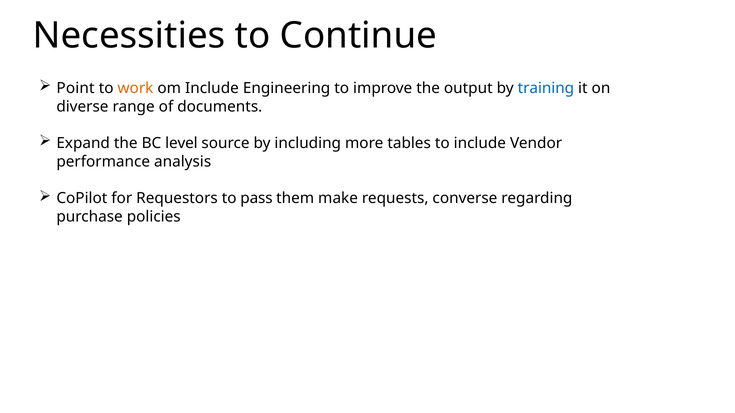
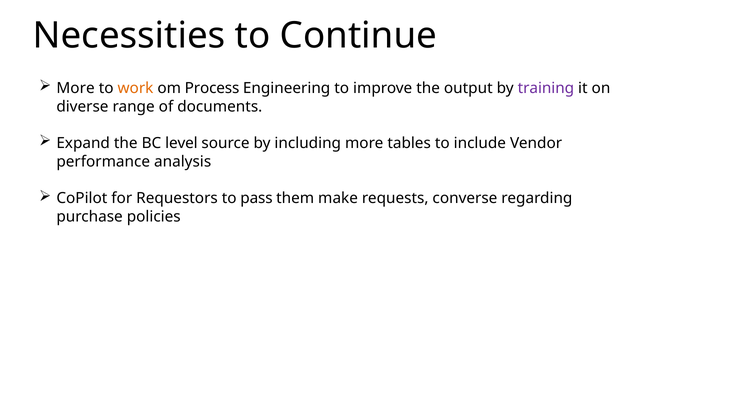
Point: Point -> More (76, 88)
om Include: Include -> Process (212, 88)
training colour: blue -> purple (546, 88)
